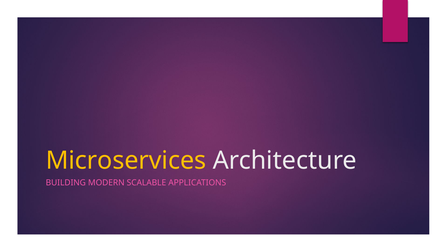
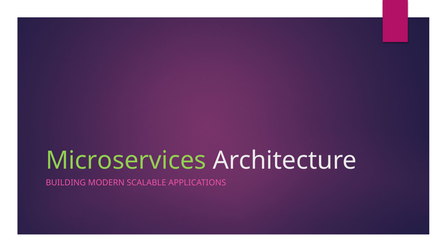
Microservices colour: yellow -> light green (126, 160)
